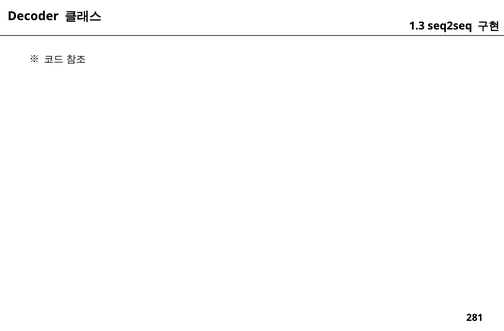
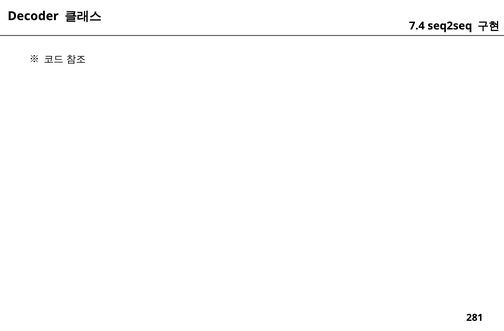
1.3: 1.3 -> 7.4 (417, 26)
